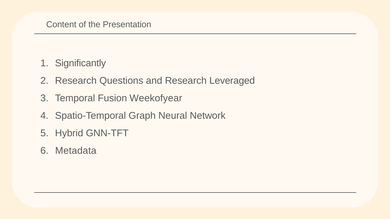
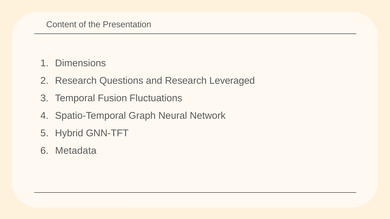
Significantly: Significantly -> Dimensions (80, 63)
Weekofyear: Weekofyear -> Fluctuations (156, 98)
